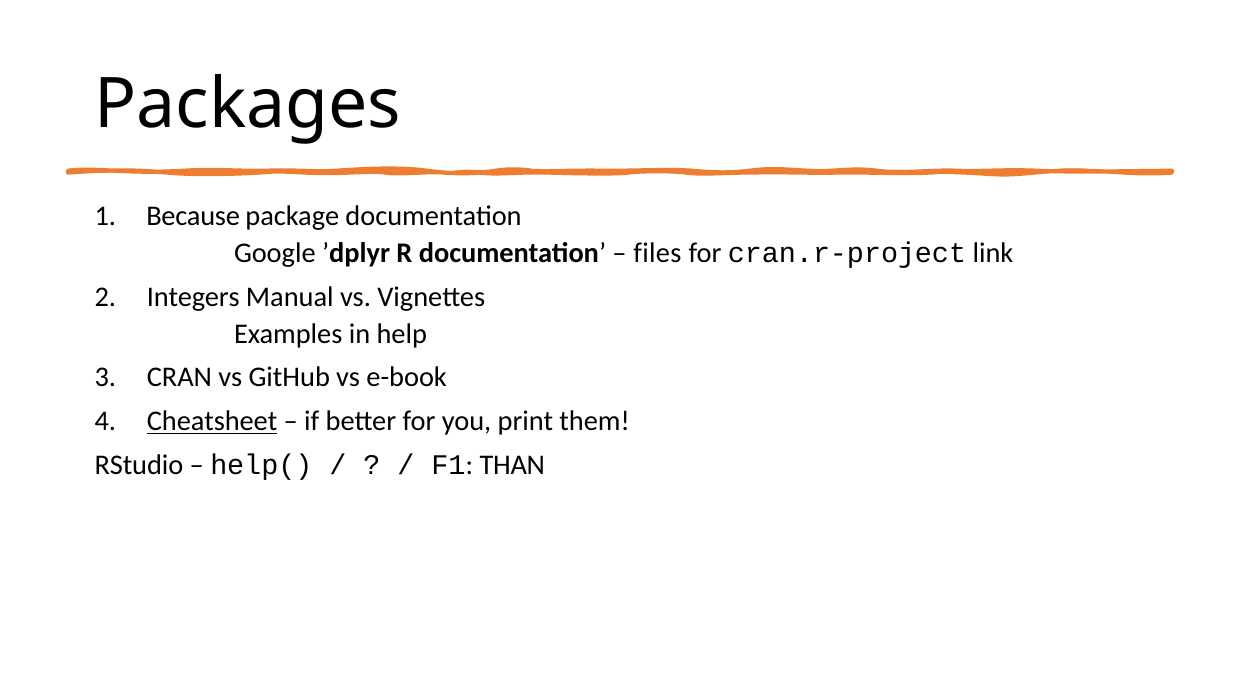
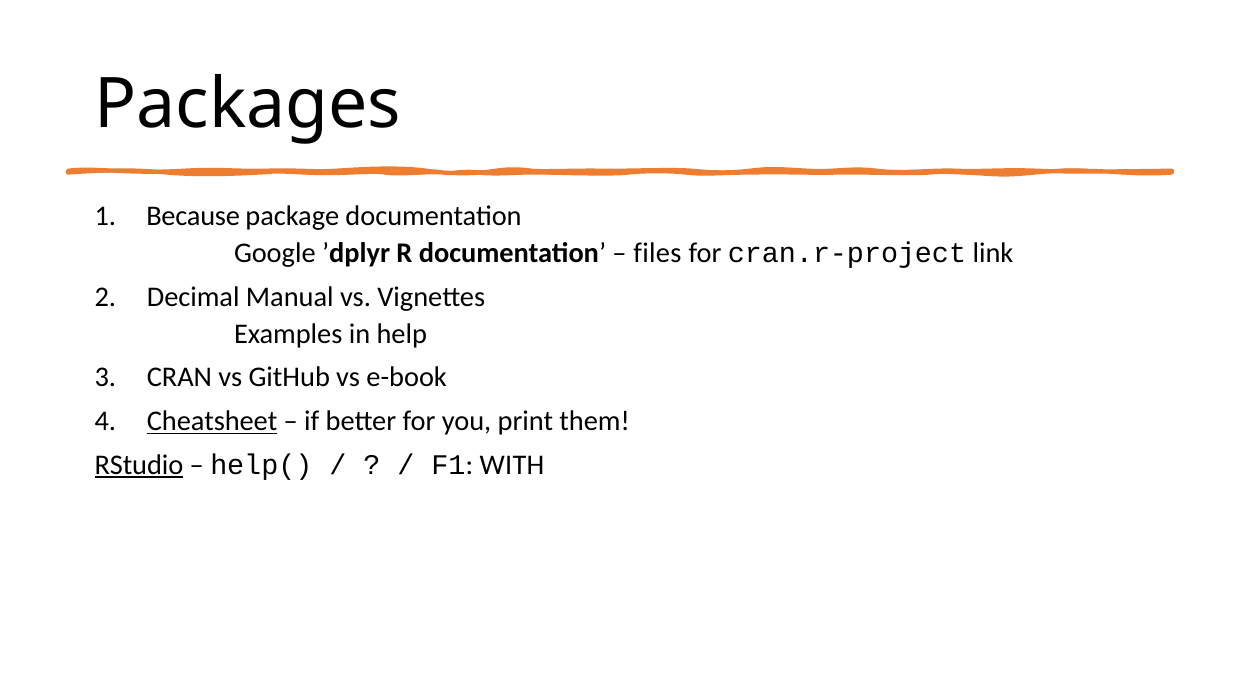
Integers: Integers -> Decimal (193, 297)
RStudio underline: none -> present (139, 464)
THAN: THAN -> WITH (512, 464)
